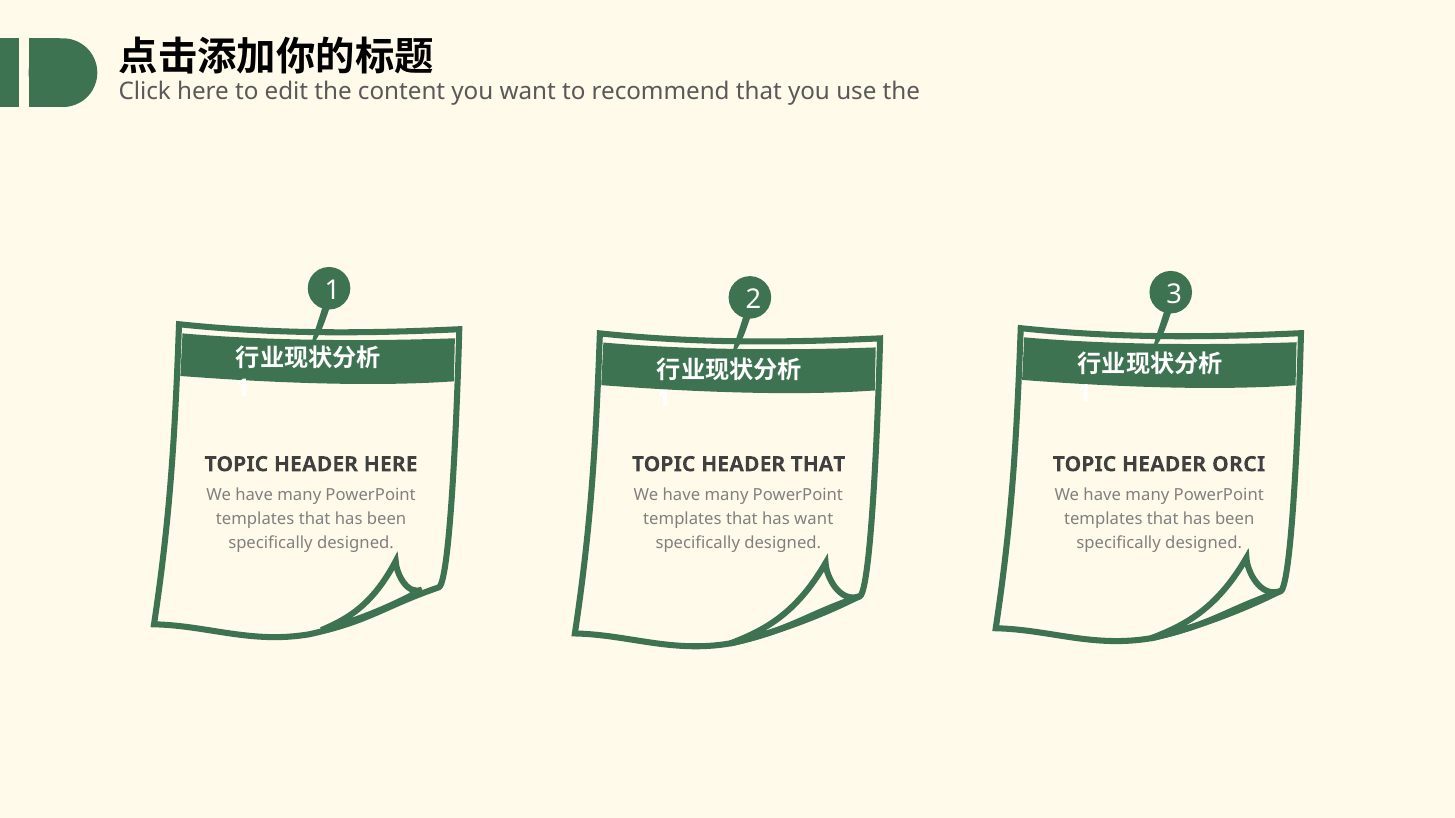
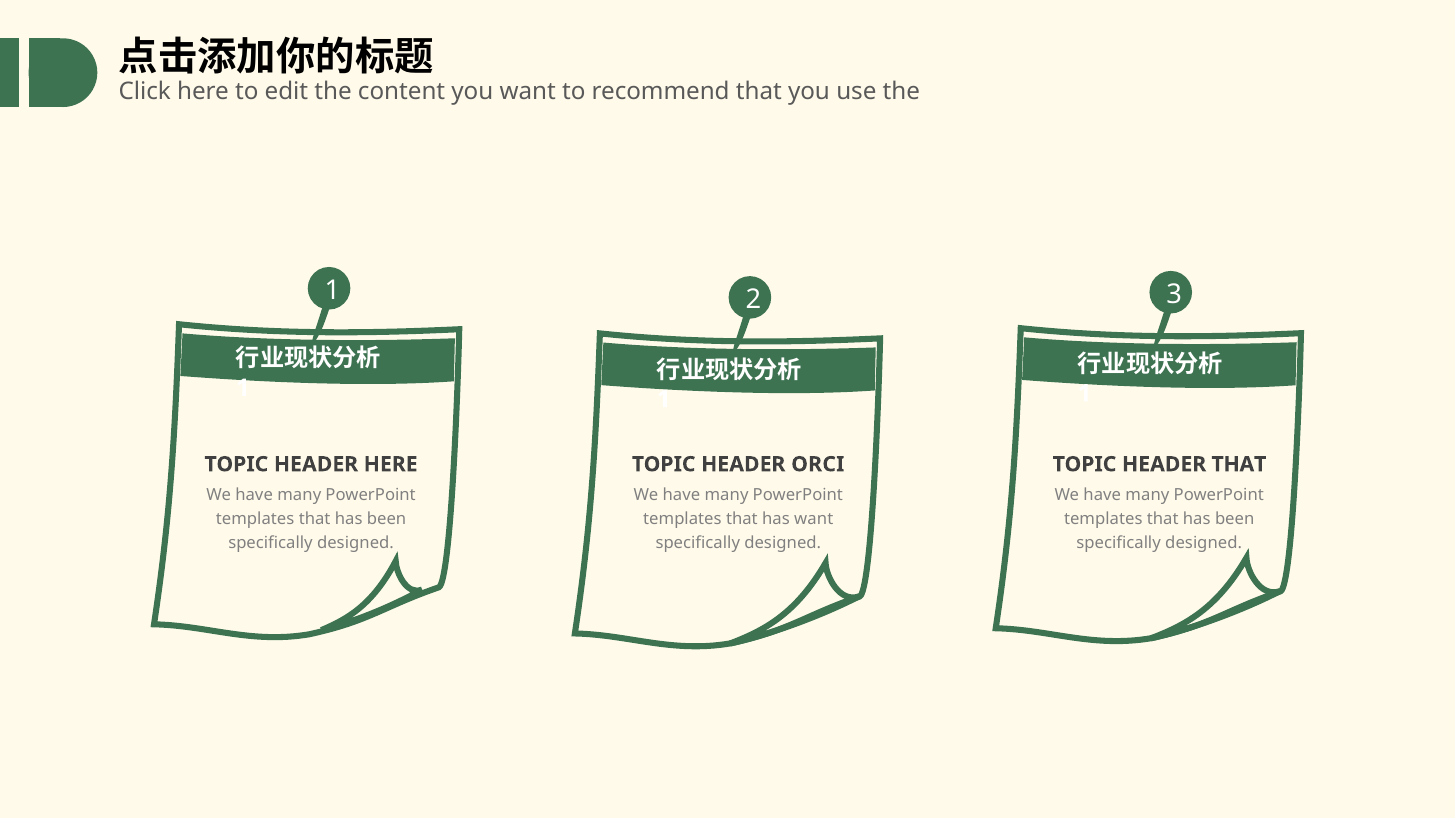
HEADER THAT: THAT -> ORCI (818, 465)
HEADER ORCI: ORCI -> THAT (1239, 465)
